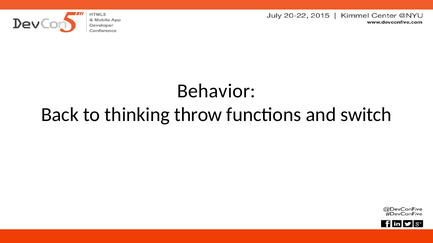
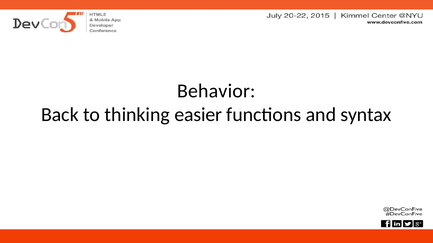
throw: throw -> easier (198, 115)
switch: switch -> syntax (366, 115)
